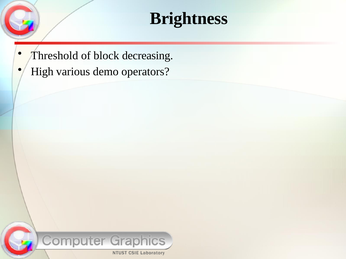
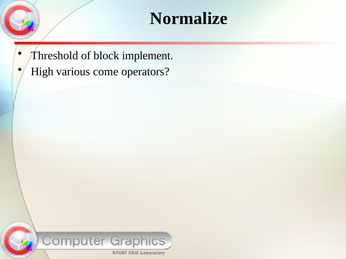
Brightness: Brightness -> Normalize (189, 19)
decreasing: decreasing -> implement (148, 56)
demo: demo -> come (106, 72)
